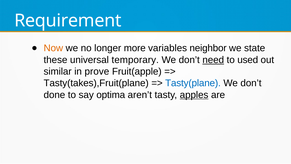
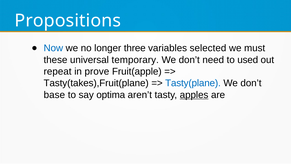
Requirement: Requirement -> Propositions (68, 21)
Now colour: orange -> blue (53, 48)
more: more -> three (135, 48)
neighbor: neighbor -> selected (208, 48)
state: state -> must (255, 48)
need underline: present -> none (213, 60)
similar: similar -> repeat (58, 71)
done: done -> base (54, 95)
